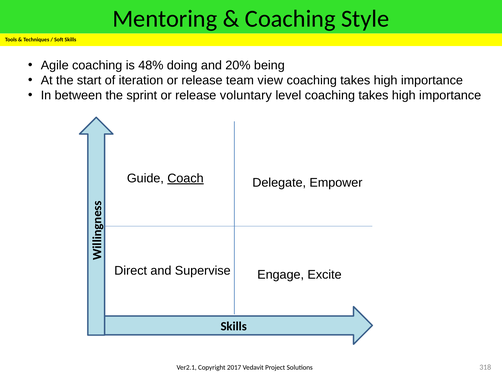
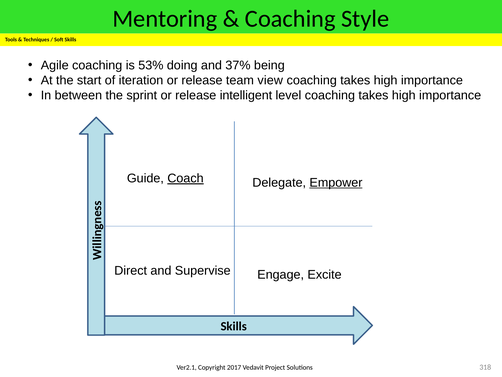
48%: 48% -> 53% (151, 65)
20%: 20% -> 37% (238, 65)
voluntary: voluntary -> intelligent (246, 95)
Empower underline: none -> present (336, 182)
